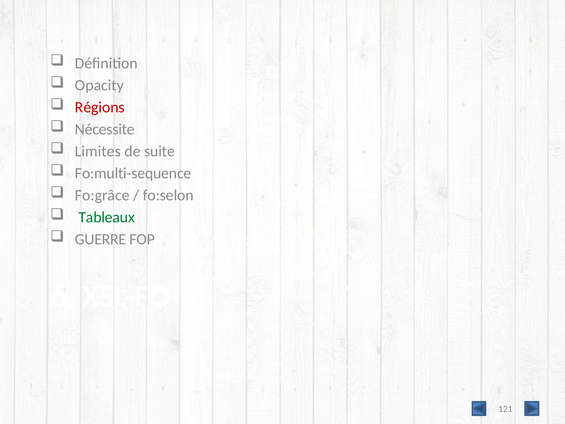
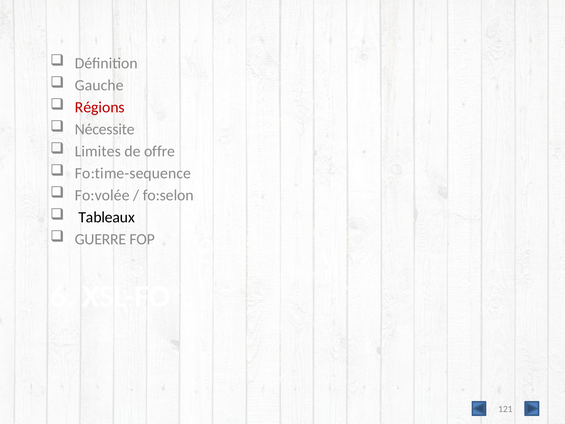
Opacity: Opacity -> Gauche (99, 85)
suite: suite -> offre (160, 151)
Fo:multi-sequence: Fo:multi-sequence -> Fo:time-sequence (133, 173)
Fo:grâce: Fo:grâce -> Fo:volée (102, 195)
Tableaux colour: green -> black (107, 217)
